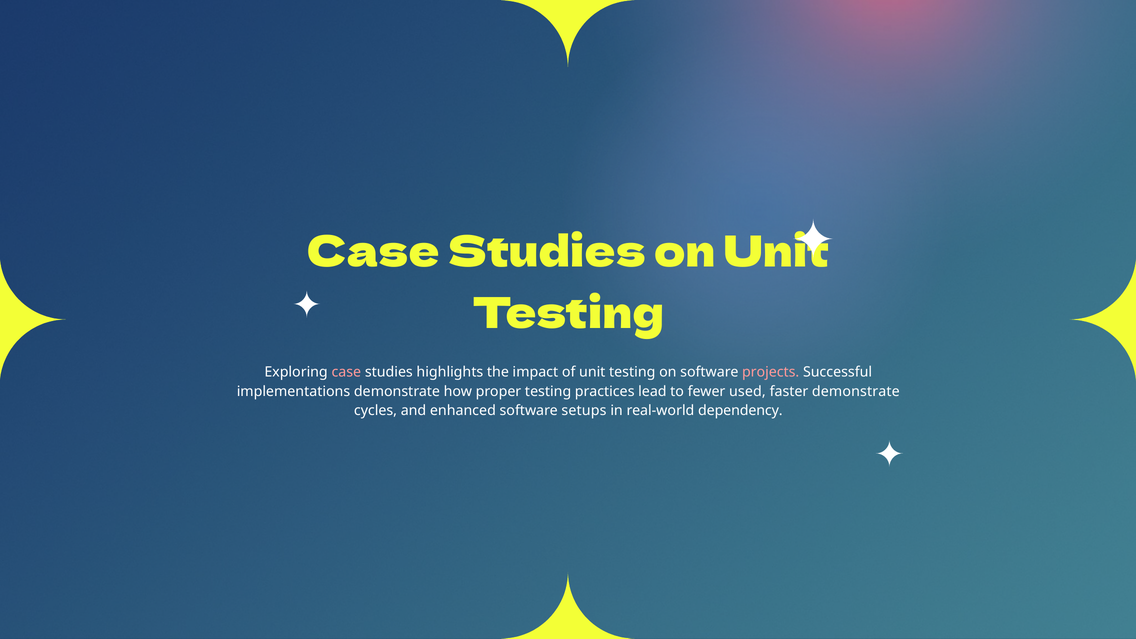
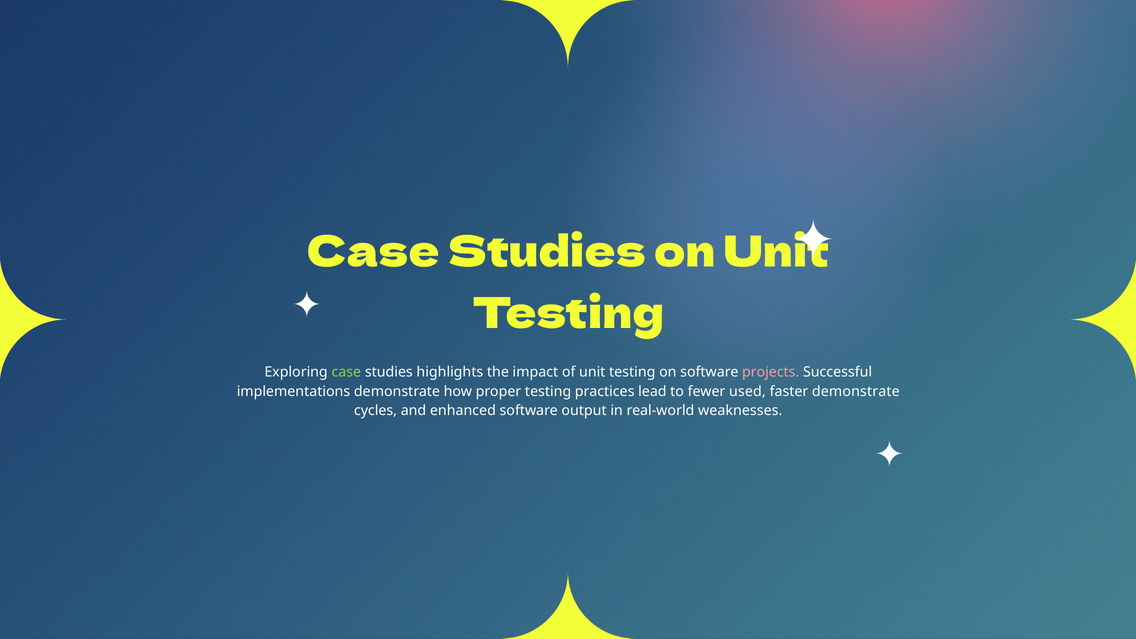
case colour: pink -> light green (346, 372)
setups: setups -> output (584, 411)
dependency: dependency -> weaknesses (740, 411)
